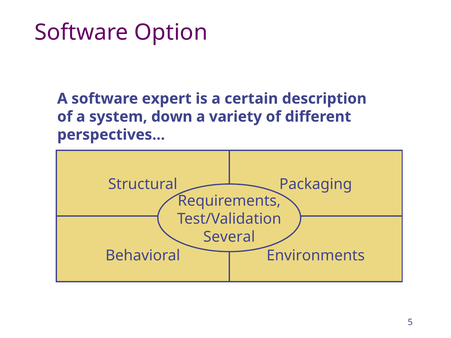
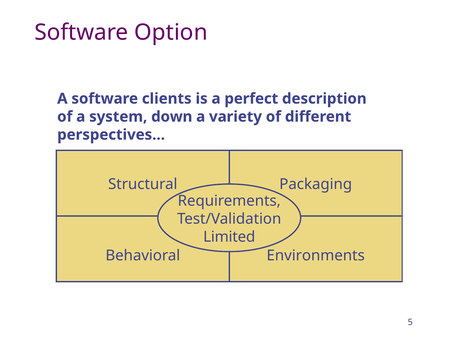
expert: expert -> clients (167, 99)
certain: certain -> perfect (251, 99)
Several: Several -> Limited (229, 237)
